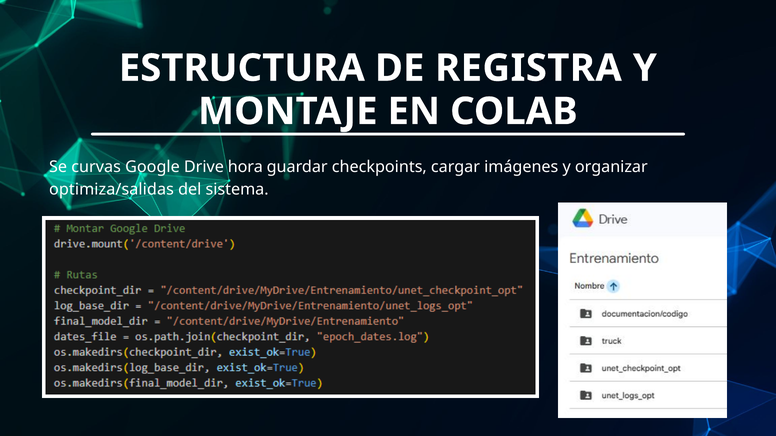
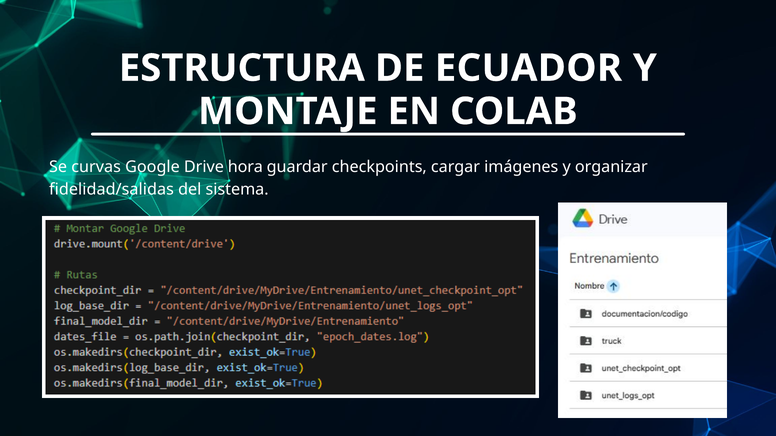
REGISTRA: REGISTRA -> ECUADOR (528, 68)
optimiza/salidas: optimiza/salidas -> fidelidad/salidas (112, 190)
